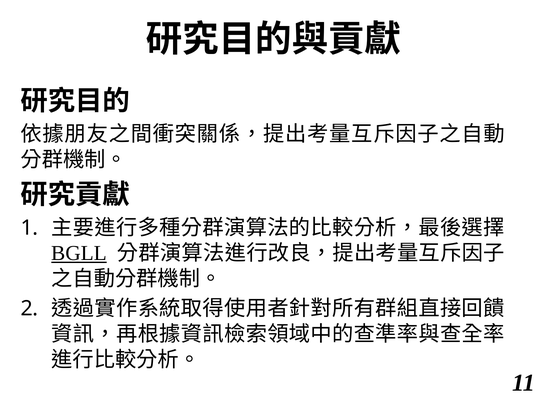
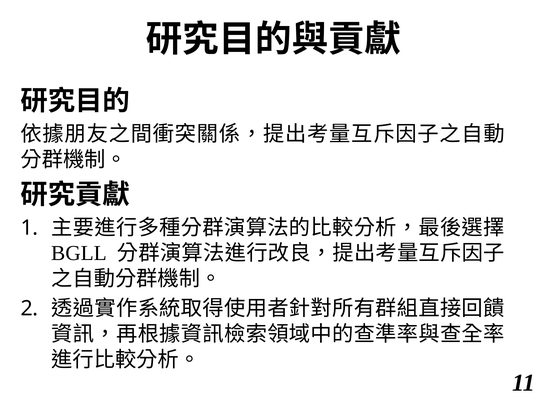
BGLL underline: present -> none (79, 253)
